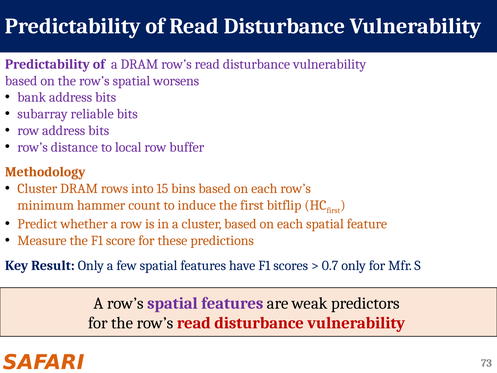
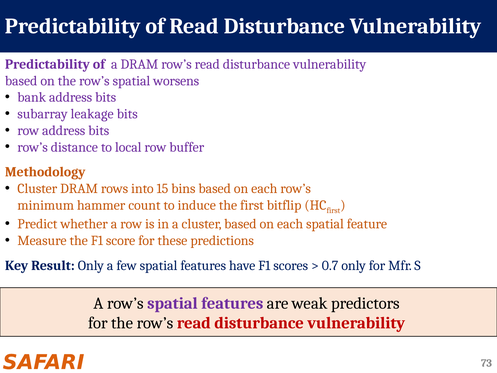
reliable: reliable -> leakage (92, 114)
